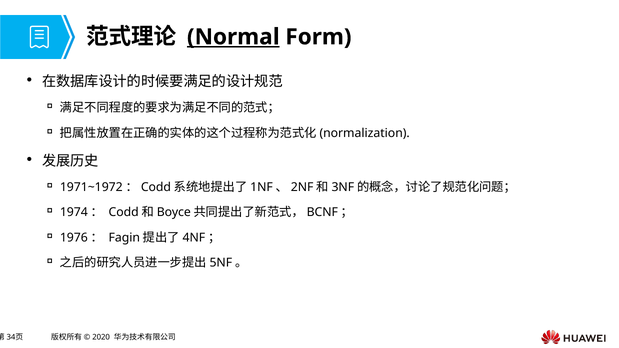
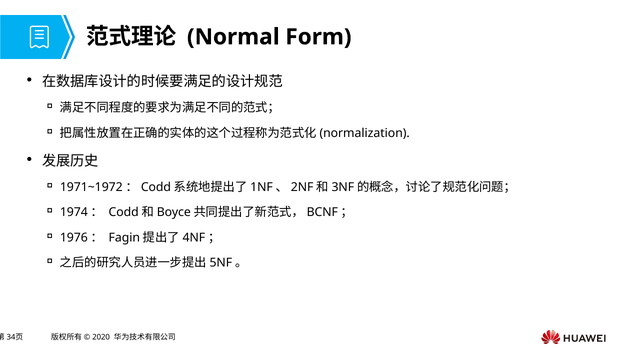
Normal underline: present -> none (233, 37)
